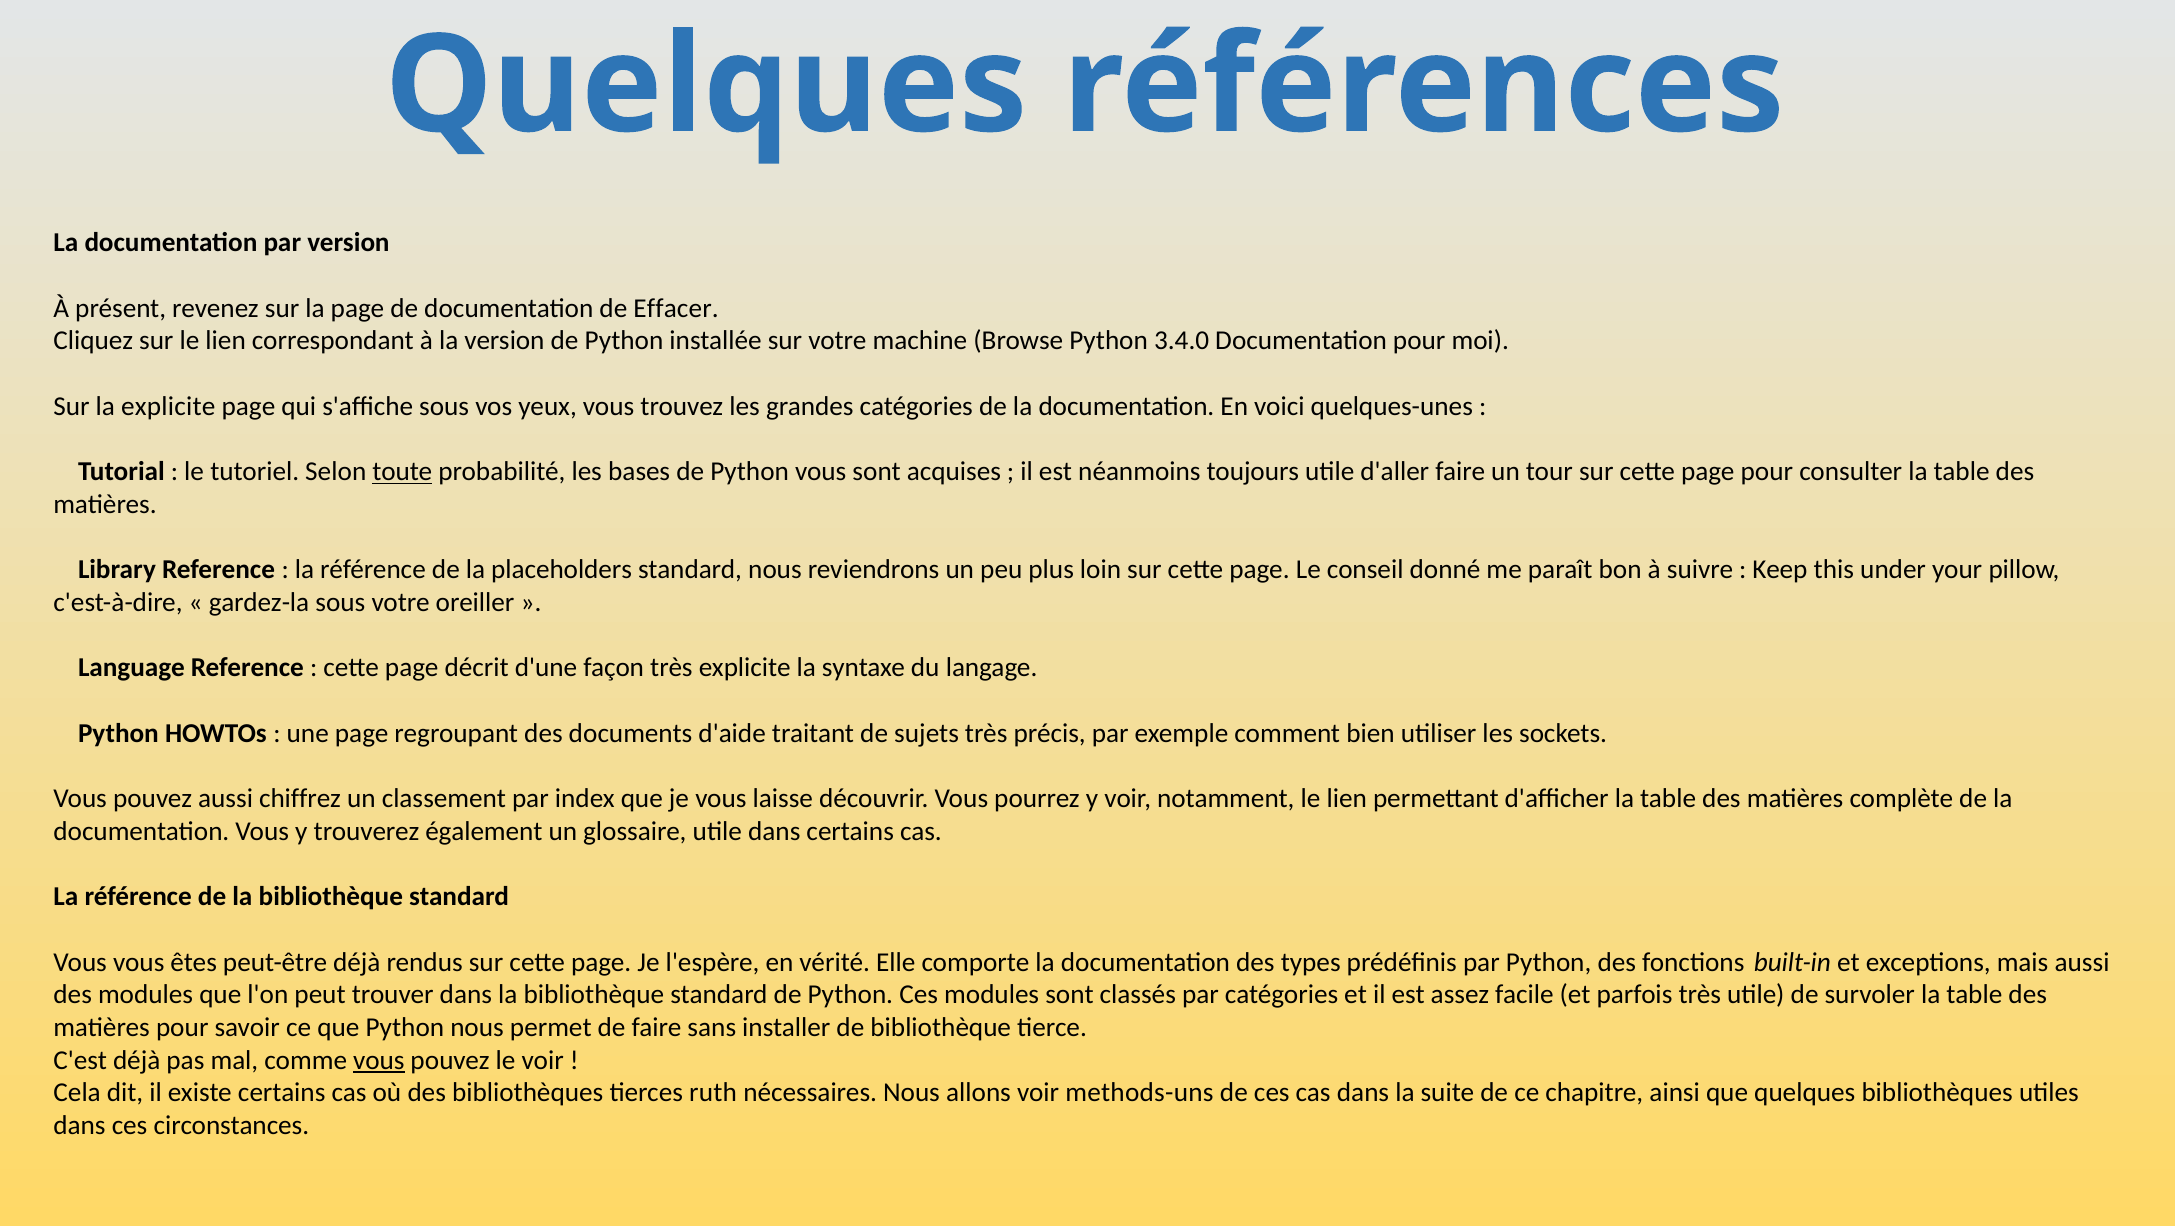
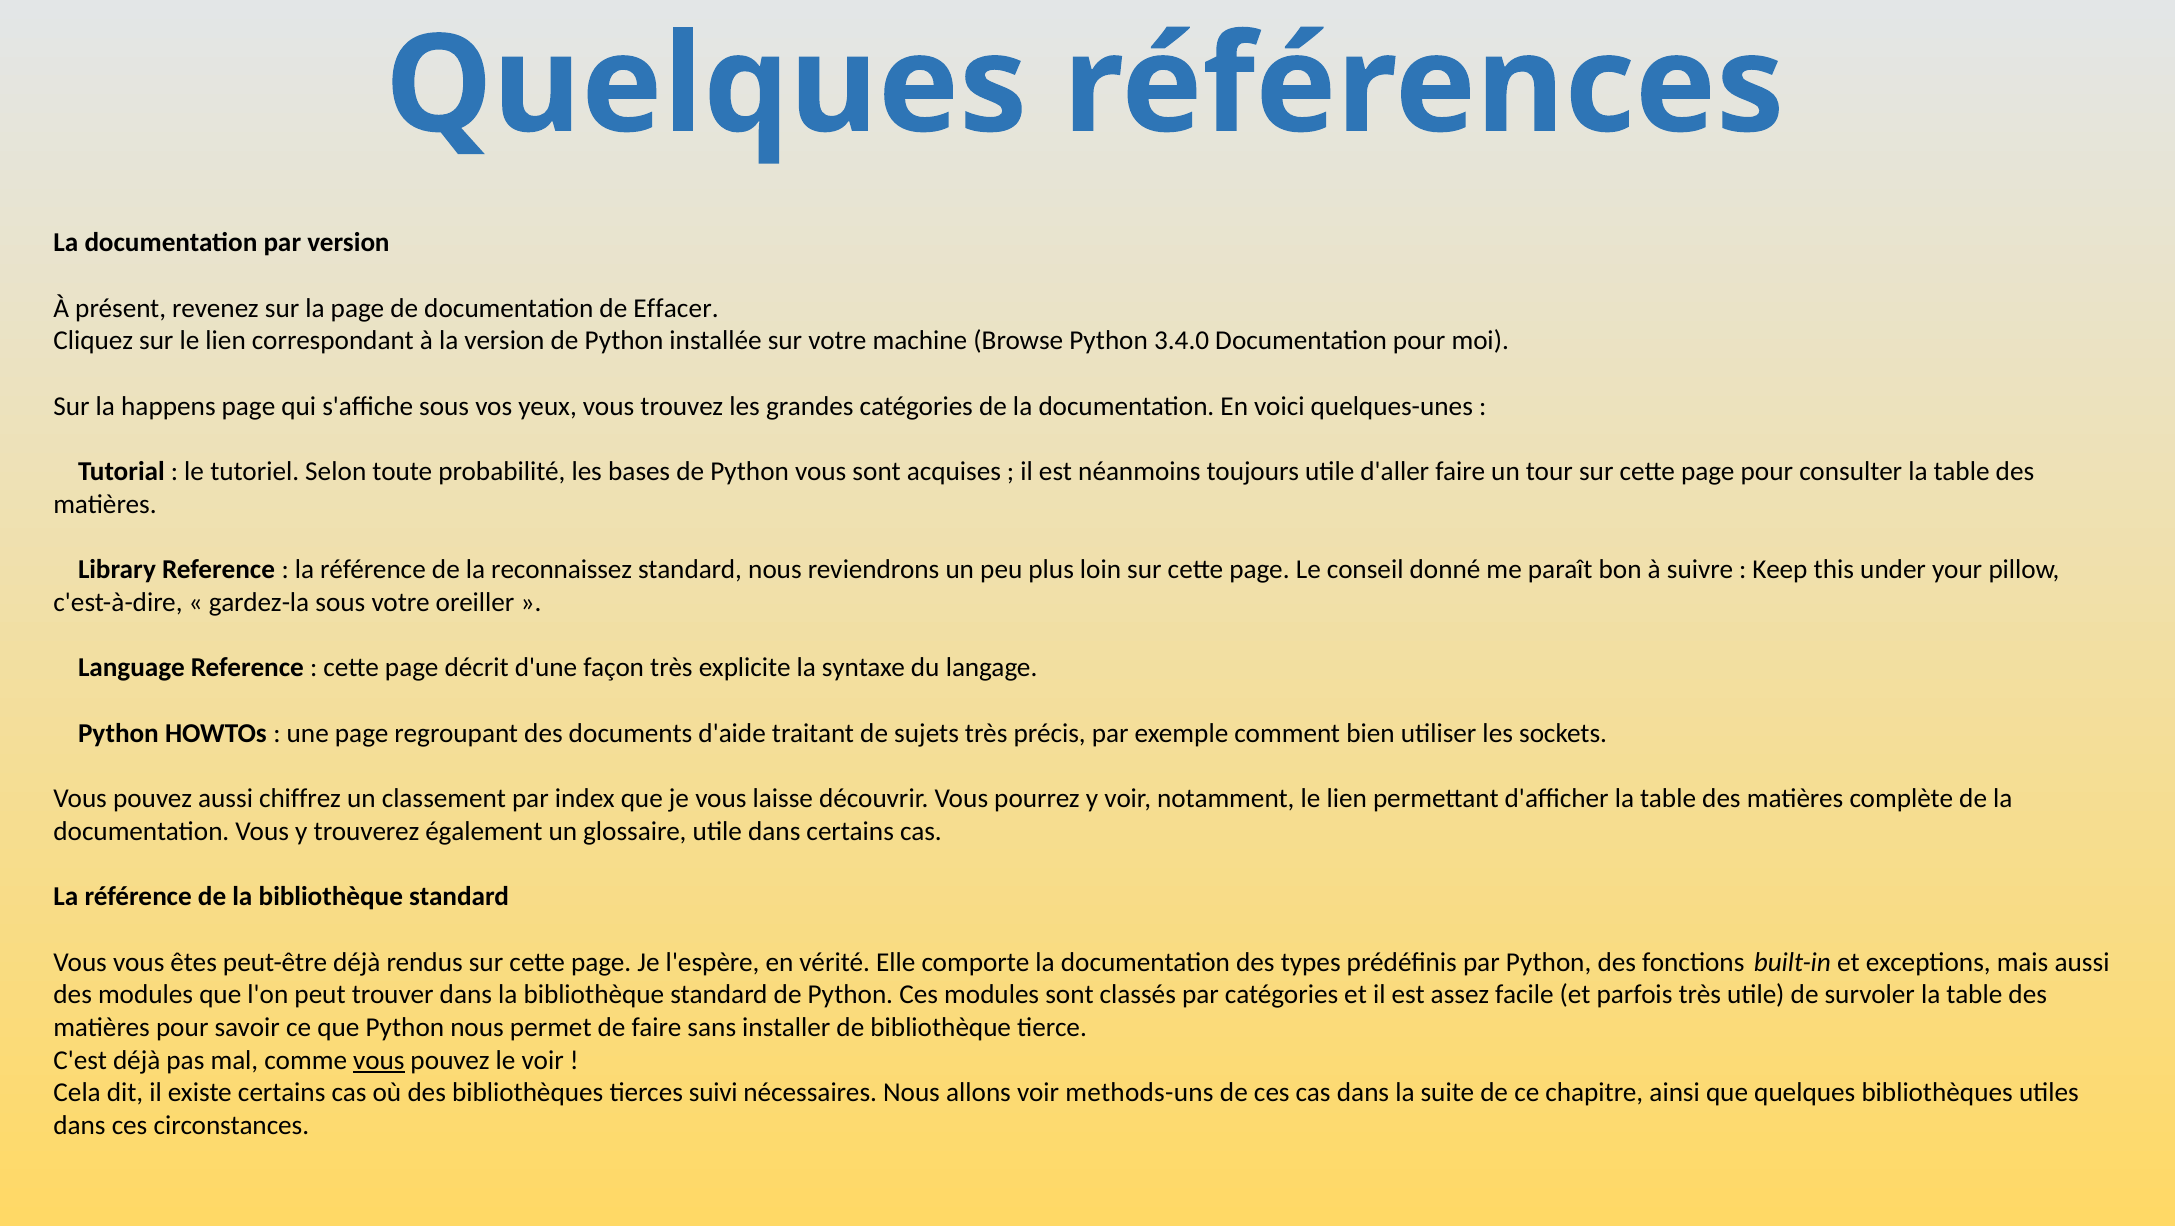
la explicite: explicite -> happens (168, 406)
toute underline: present -> none (402, 472)
placeholders: placeholders -> reconnaissez (562, 570)
ruth: ruth -> suivi (713, 1093)
